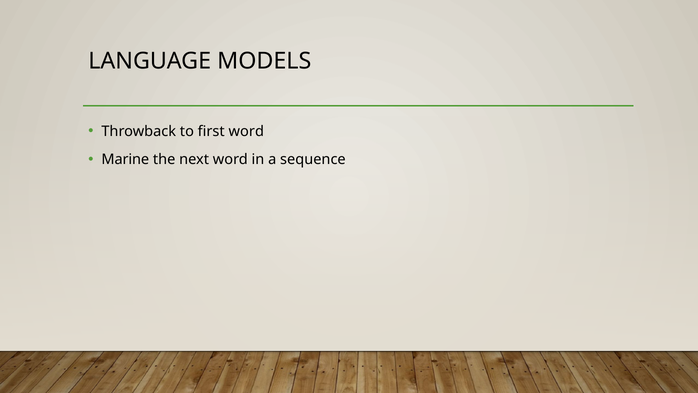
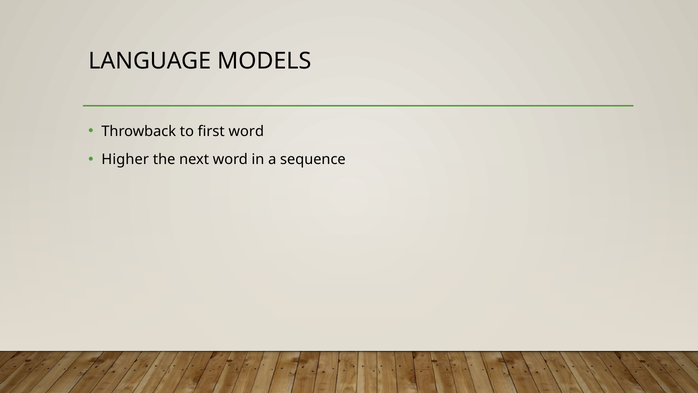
Marine: Marine -> Higher (125, 159)
